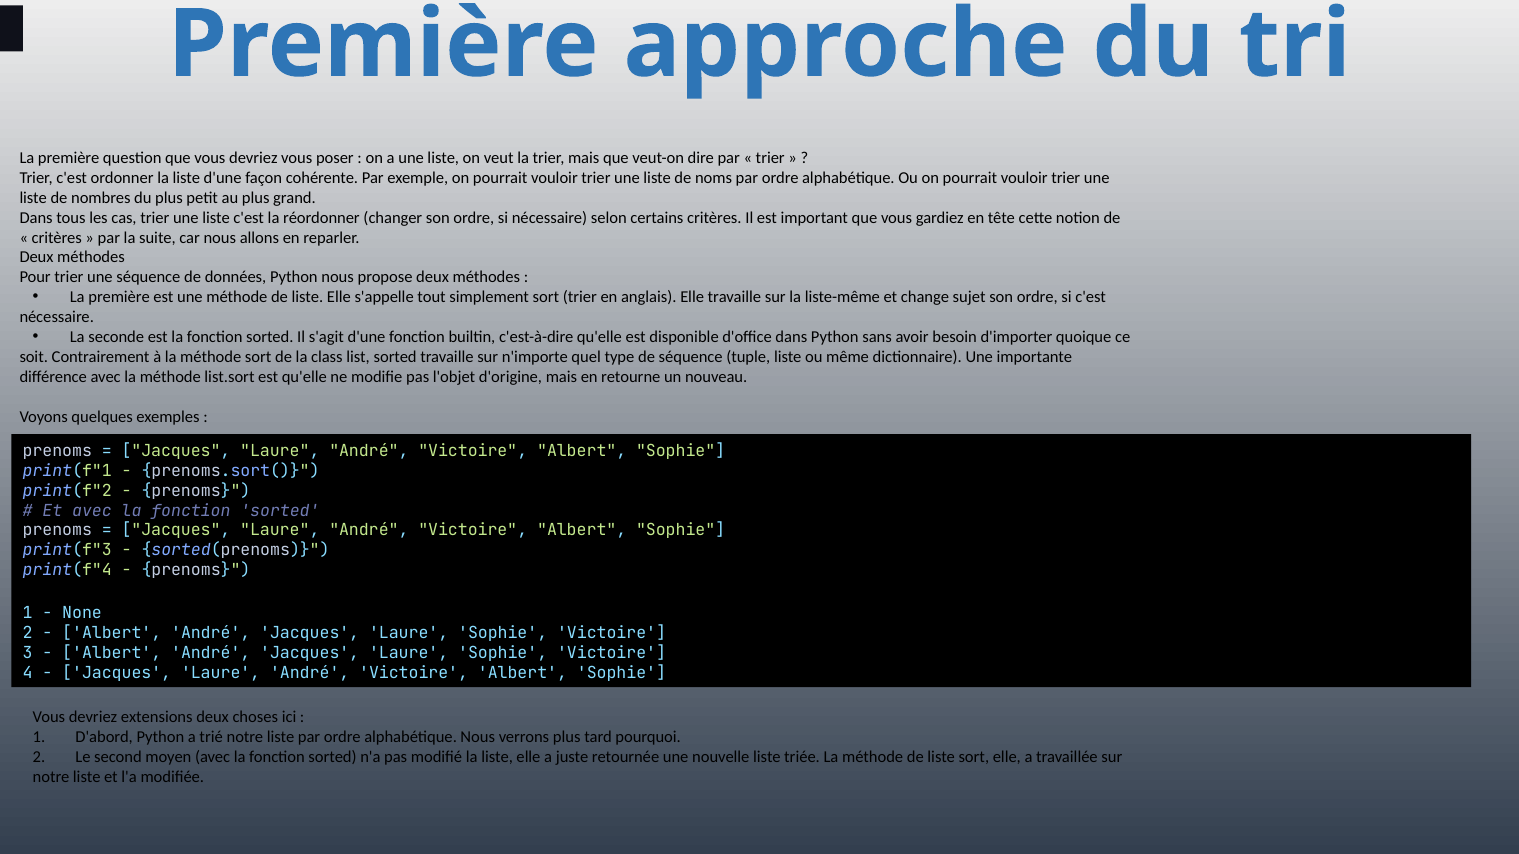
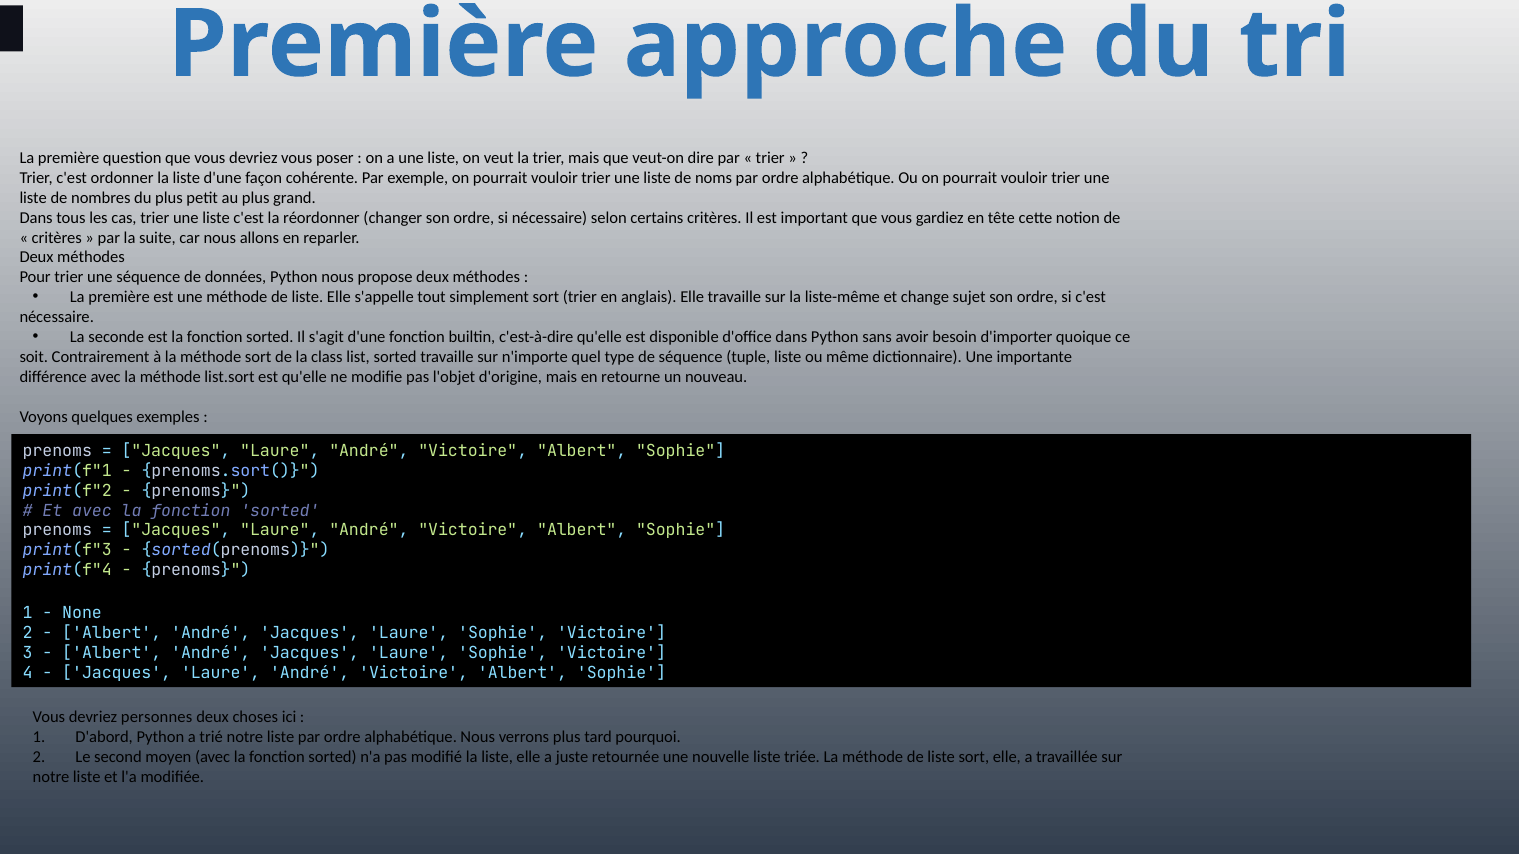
extensions: extensions -> personnes (157, 717)
